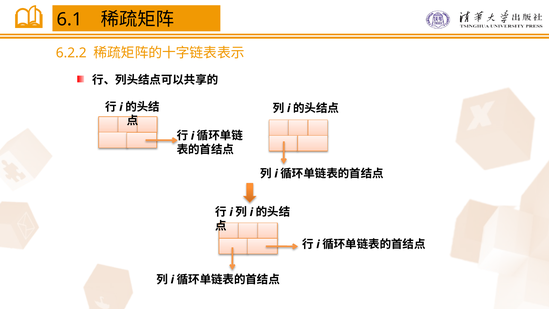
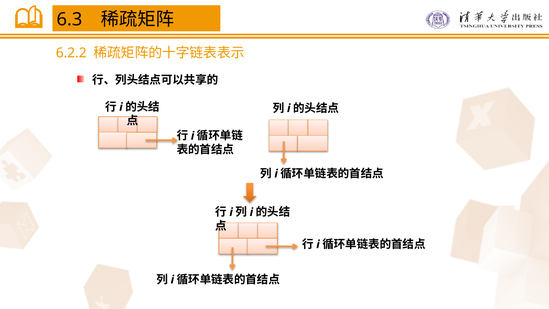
6.1: 6.1 -> 6.3 (69, 20)
